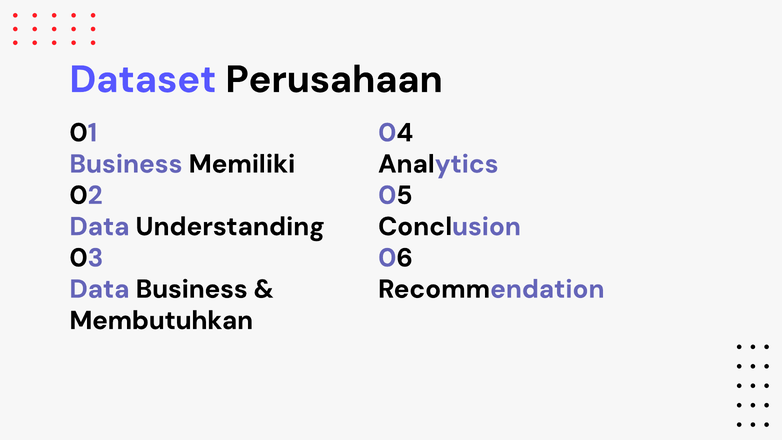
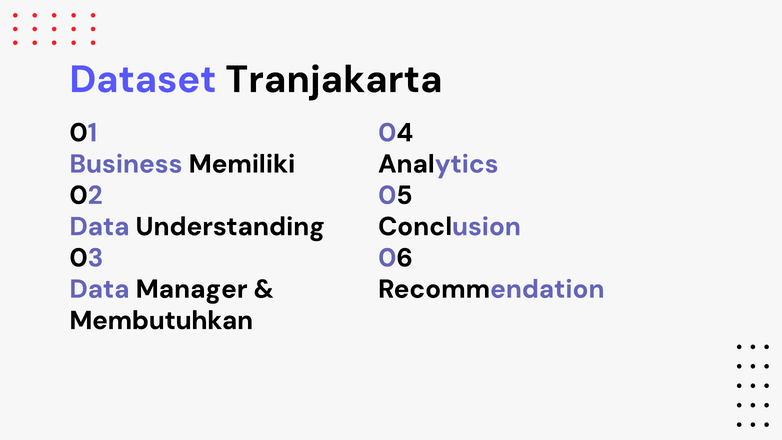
Perusahaan: Perusahaan -> Tranjakarta (334, 79)
Data Business: Business -> Manager (192, 289)
